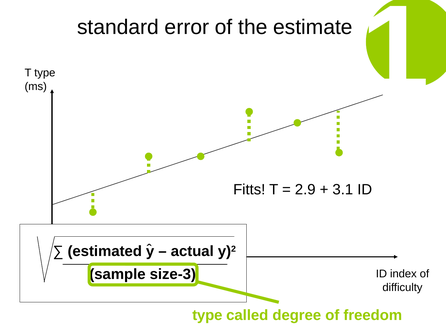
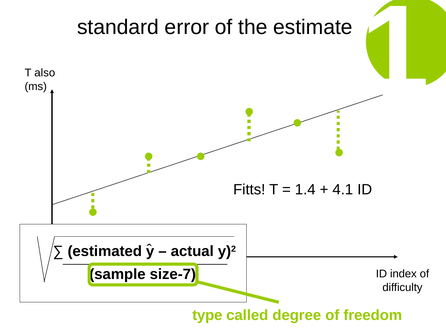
T type: type -> also (45, 73)
2.9: 2.9 -> 1.4 (305, 189)
3.1: 3.1 -> 4.1 (343, 189)
size-3: size-3 -> size-7 (173, 274)
